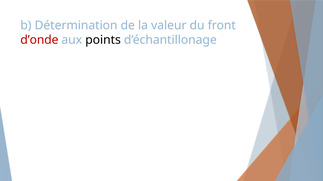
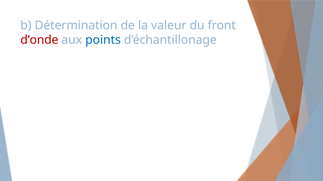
points colour: black -> blue (103, 40)
